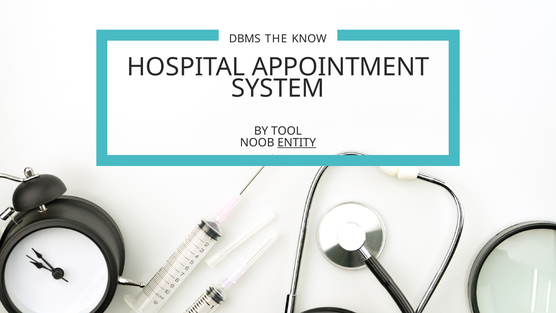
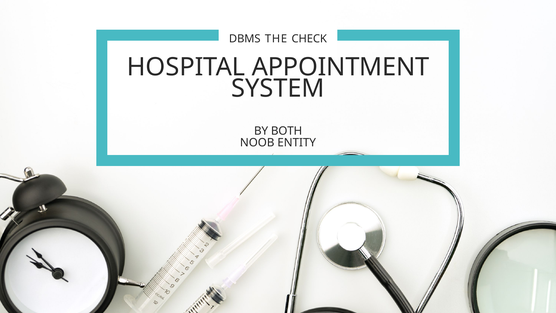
KNOW: KNOW -> CHECK (309, 39)
TOOL: TOOL -> BOTH (287, 131)
ENTITY underline: present -> none (297, 142)
